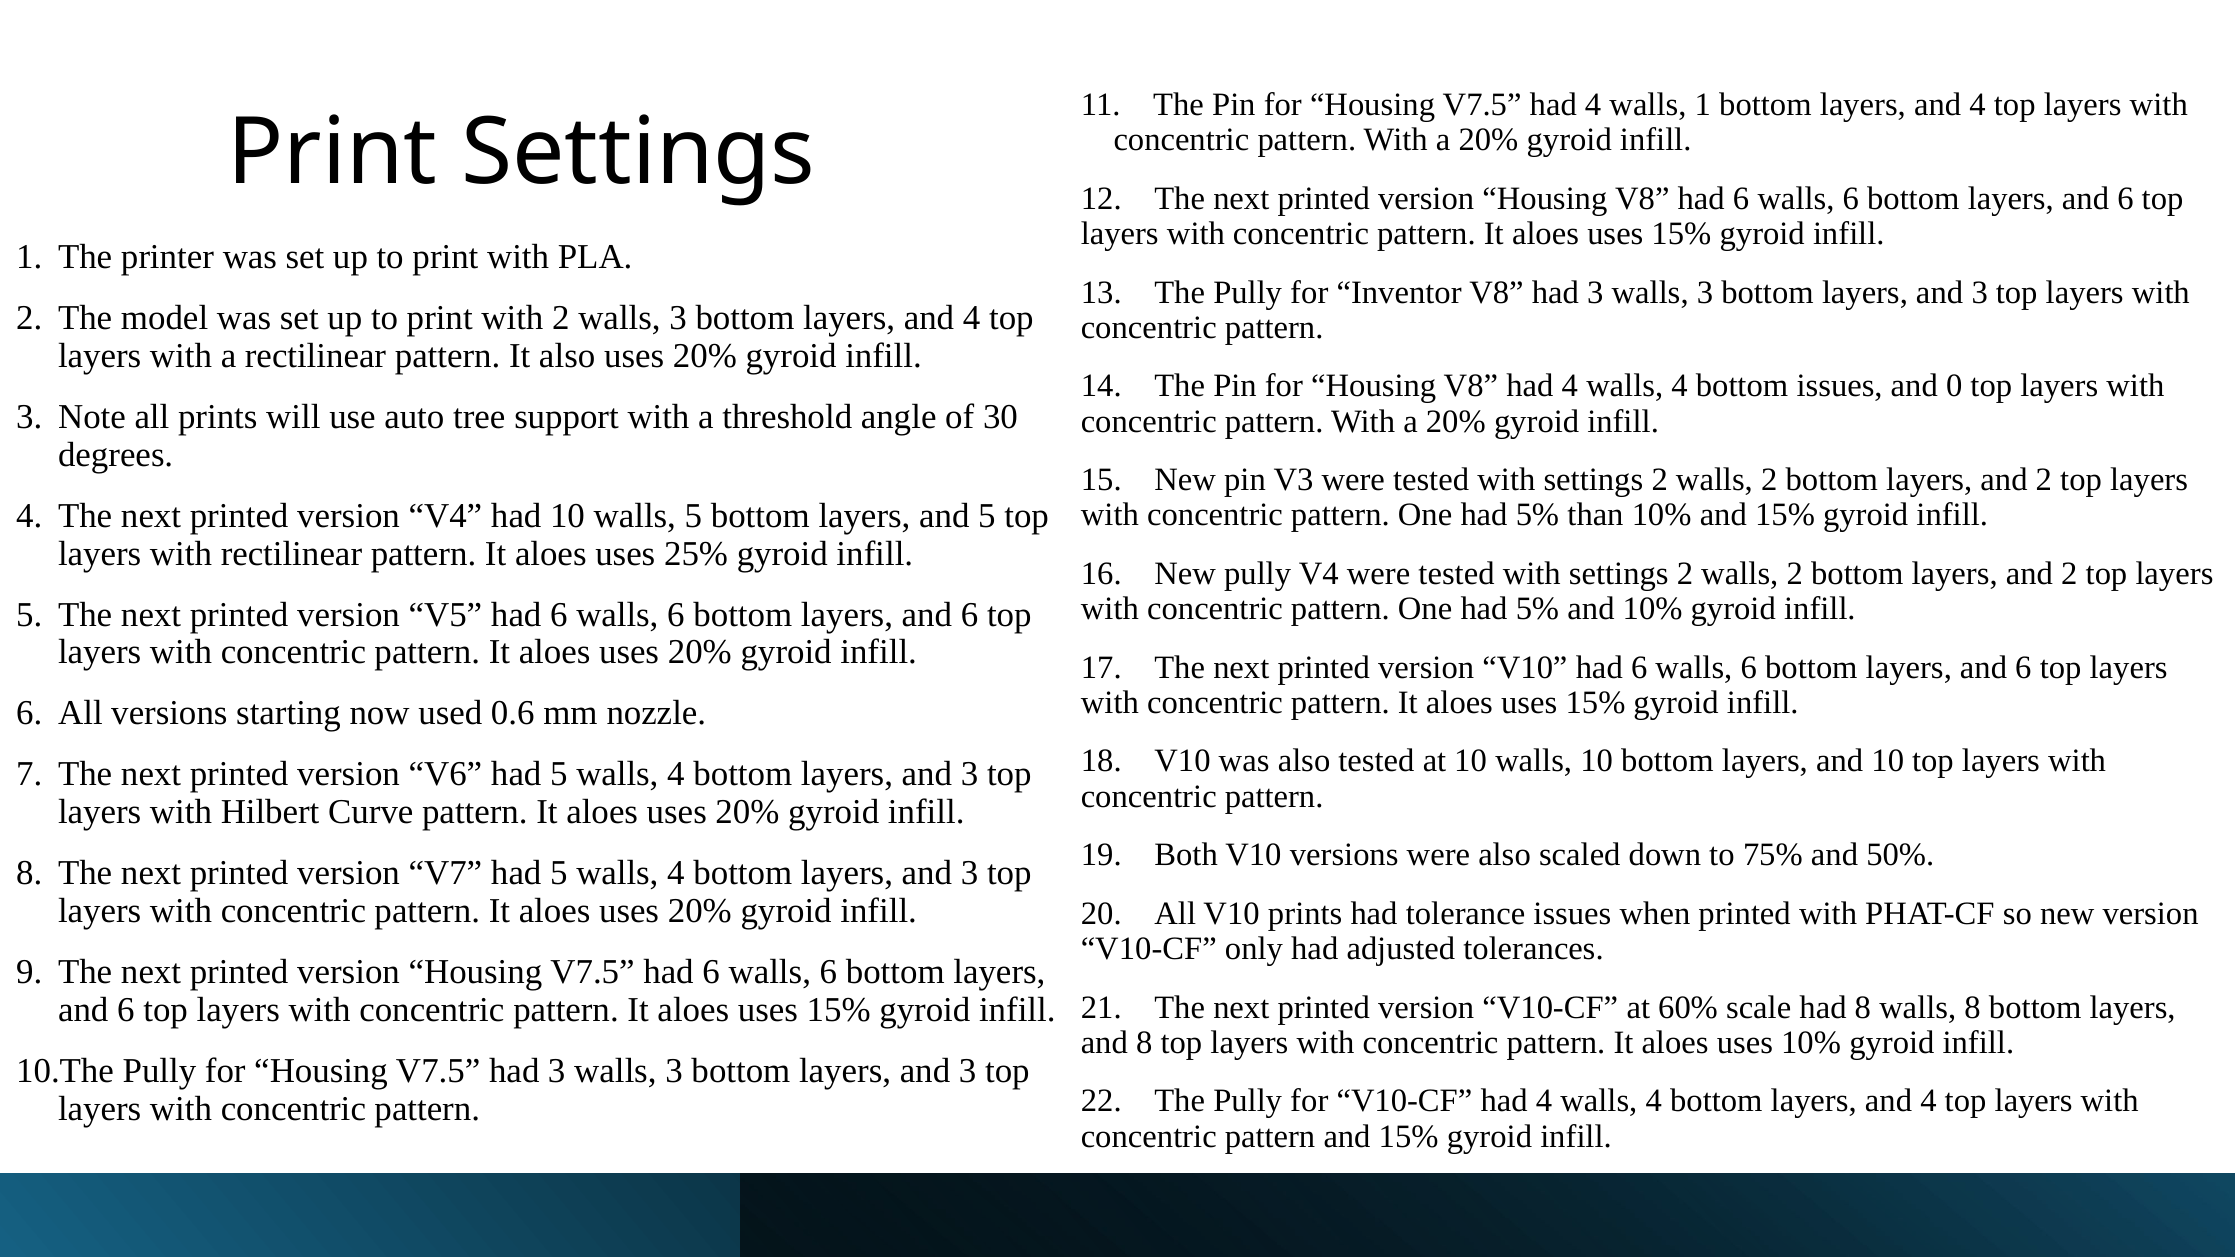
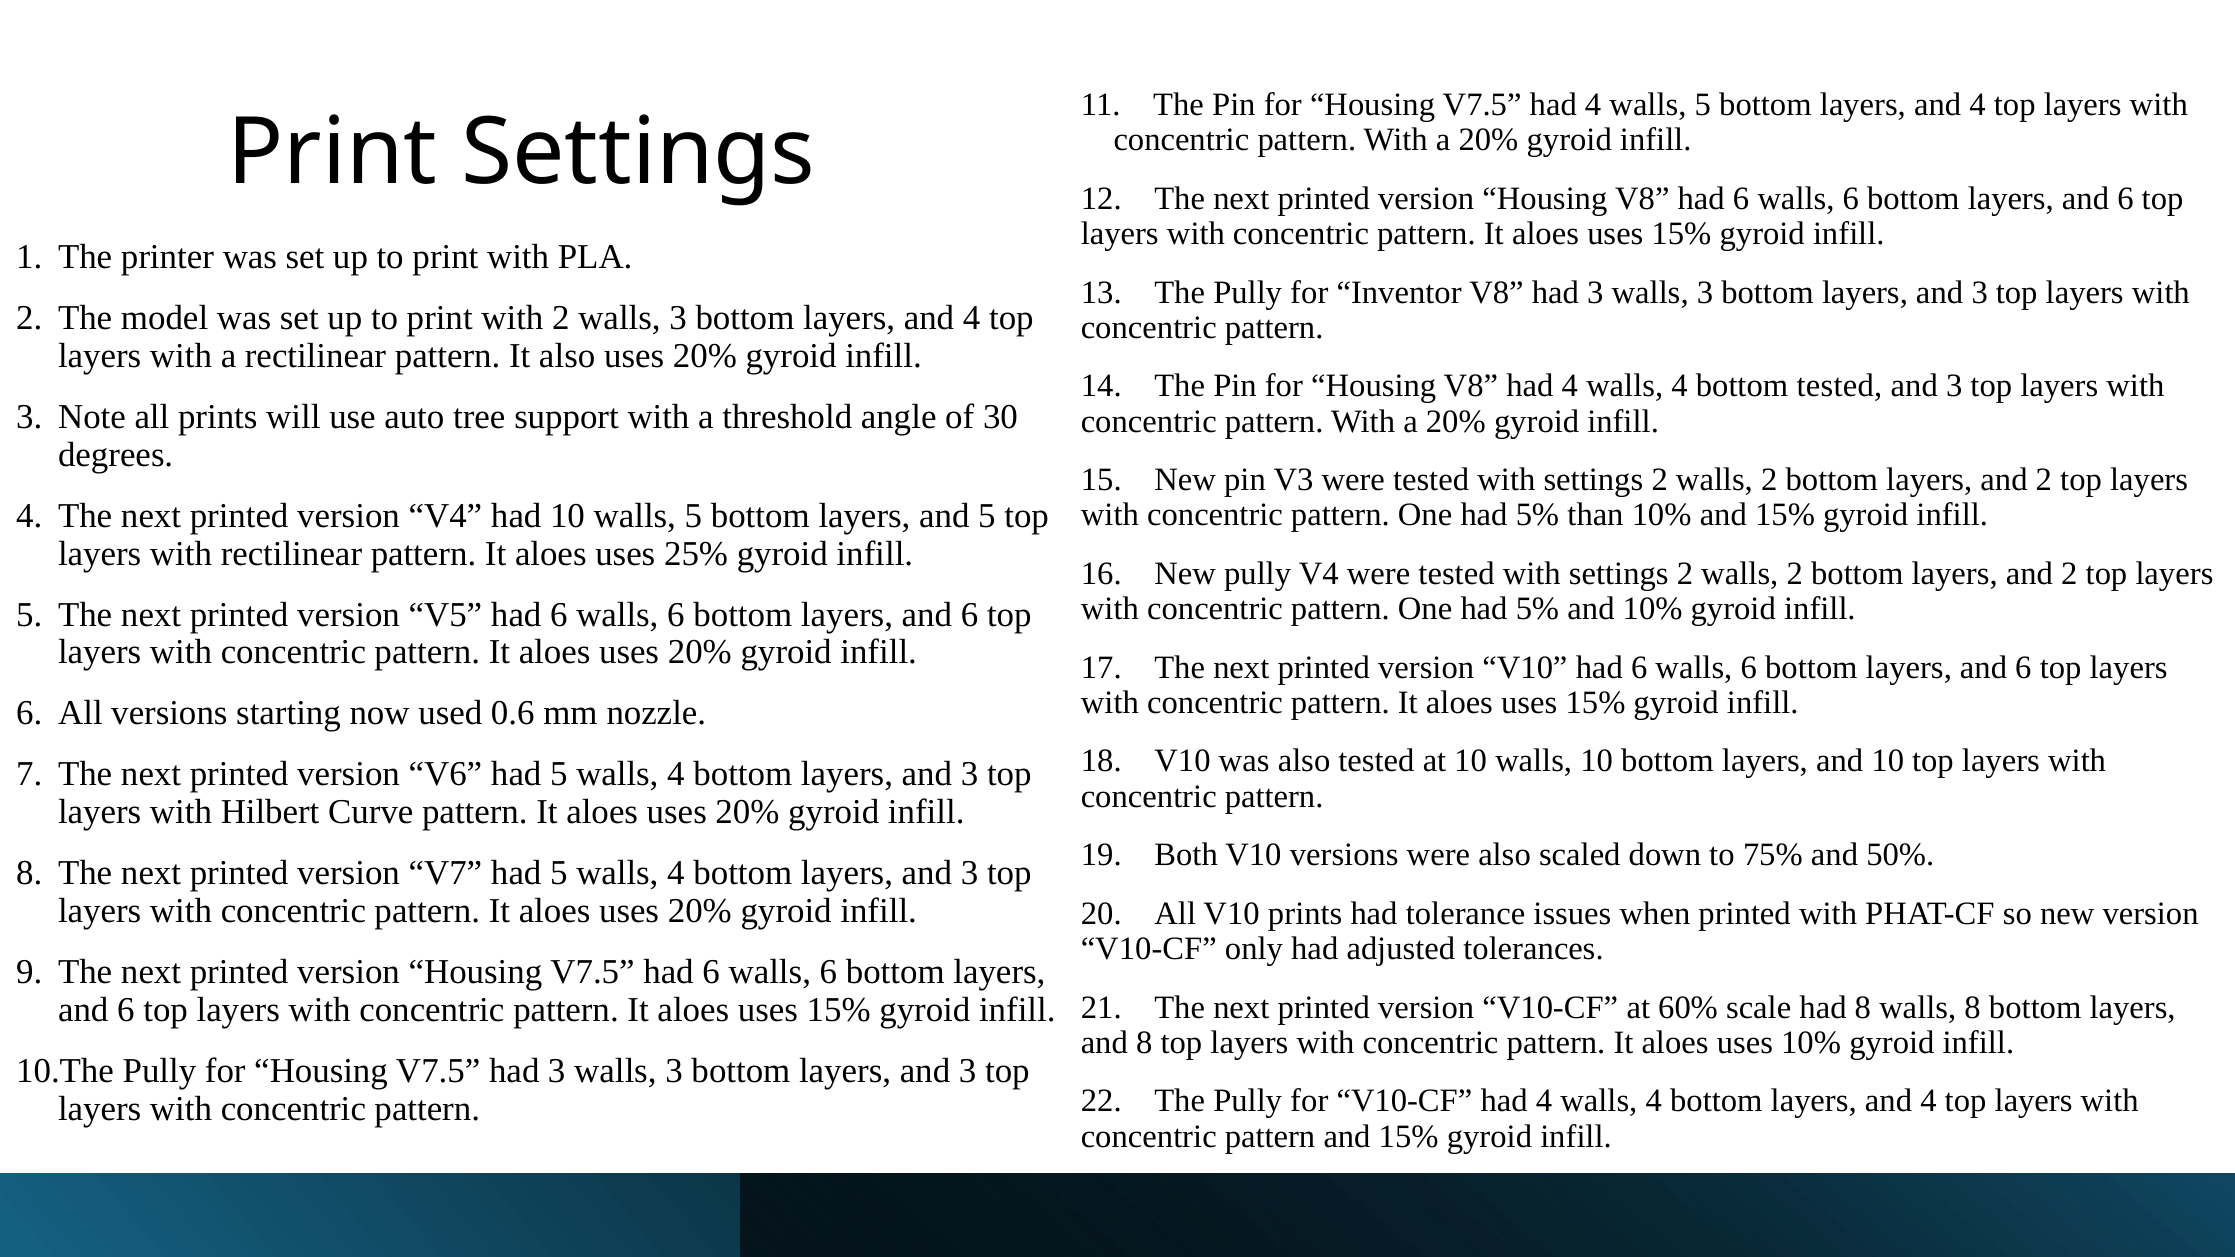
4 walls 1: 1 -> 5 (1703, 105)
bottom issues: issues -> tested (1839, 386)
0: 0 -> 3 (1954, 386)
